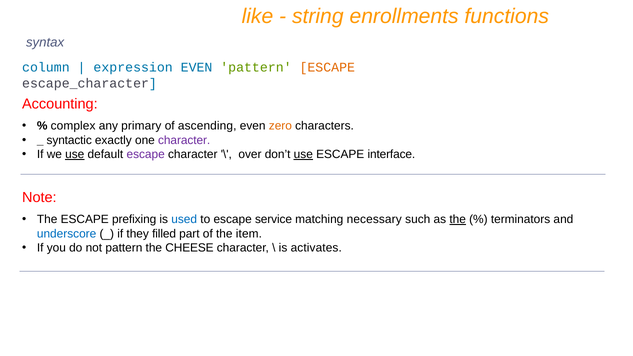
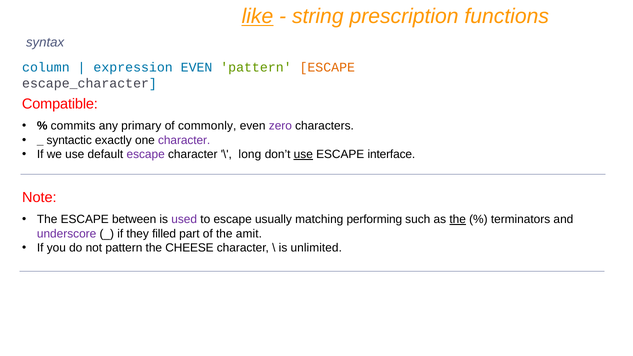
like underline: none -> present (257, 16)
enrollments: enrollments -> prescription (404, 16)
Accounting: Accounting -> Compatible (60, 104)
complex: complex -> commits (73, 126)
ascending: ascending -> commonly (207, 126)
zero colour: orange -> purple (280, 126)
use underline: present -> none (75, 155)
over: over -> long (250, 155)
prefixing: prefixing -> between (134, 220)
used colour: blue -> purple (184, 220)
service: service -> usually (273, 220)
necessary: necessary -> performing (374, 220)
underscore colour: blue -> purple (67, 234)
item: item -> amit (249, 234)
activates: activates -> unlimited (316, 248)
